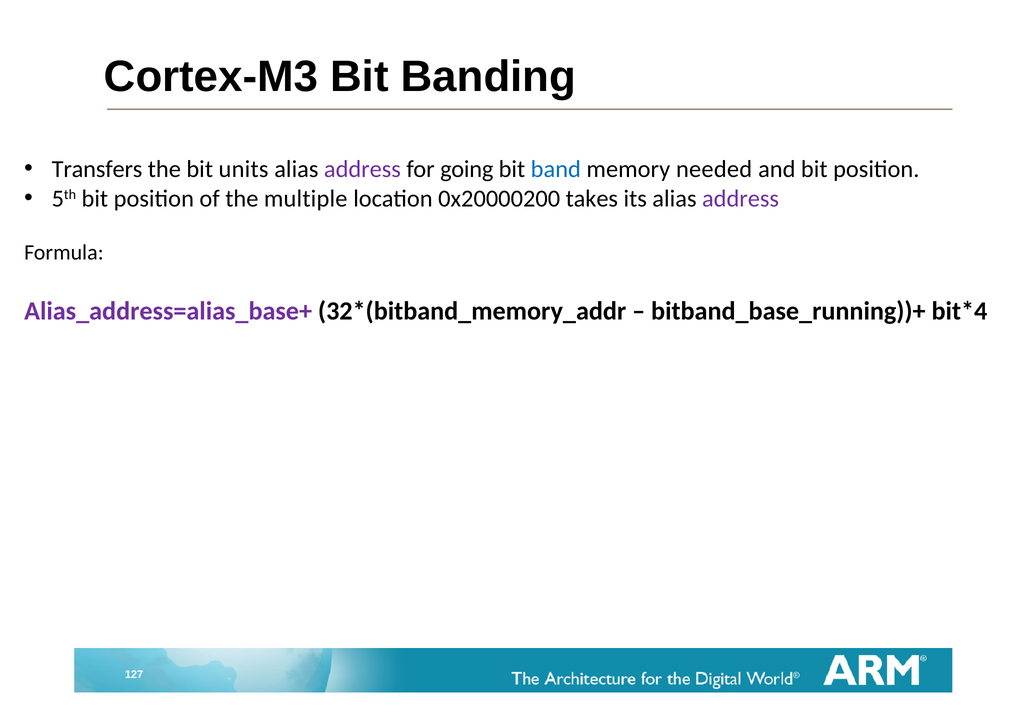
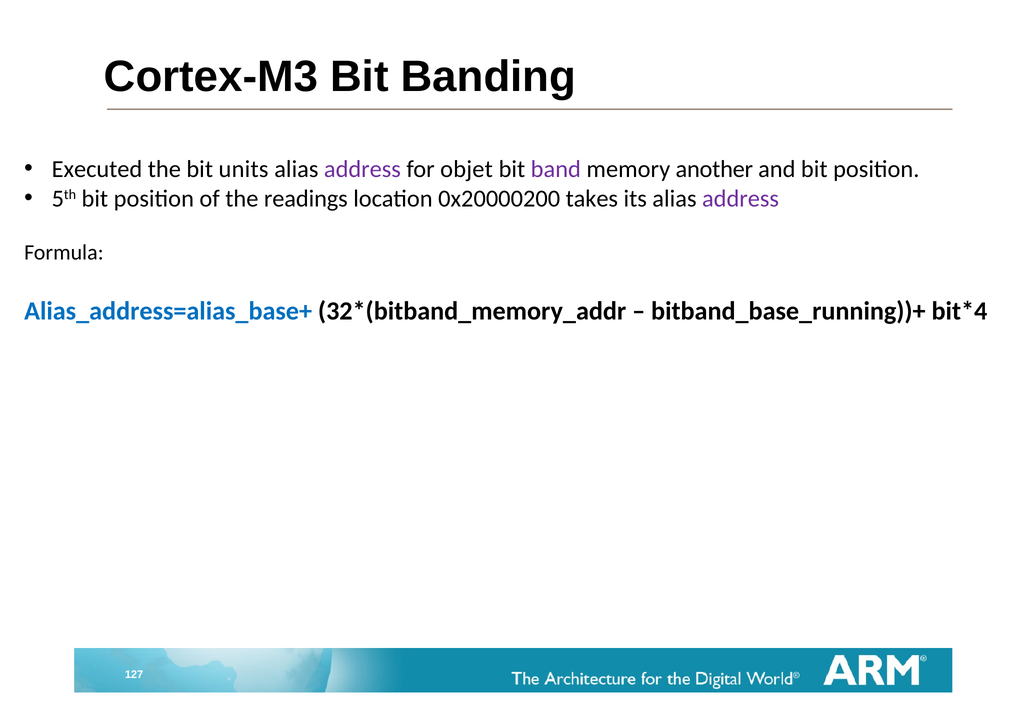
Transfers: Transfers -> Executed (97, 169)
going: going -> objet (467, 169)
band colour: blue -> purple (556, 169)
needed: needed -> another (714, 169)
multiple: multiple -> readings (306, 198)
Alias_address=alias_base+ colour: purple -> blue (168, 311)
